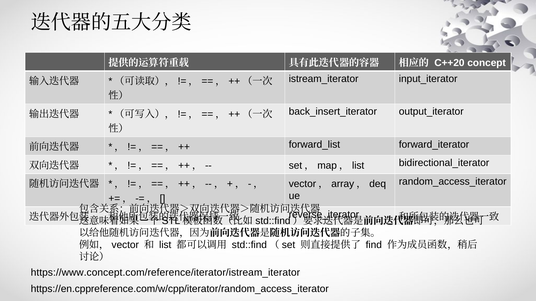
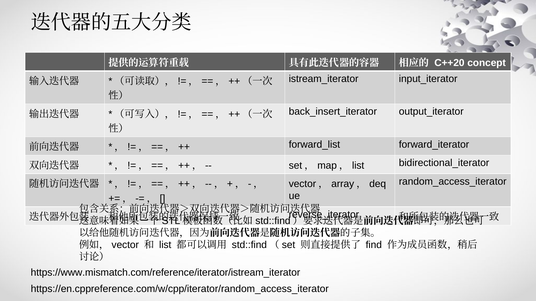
https://www.concept.com/reference/iterator/istream_iterator: https://www.concept.com/reference/iterator/istream_iterator -> https://www.mismatch.com/reference/iterator/istream_iterator (165, 273)
